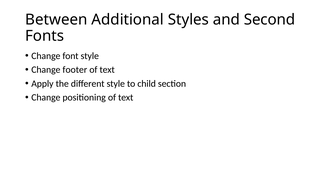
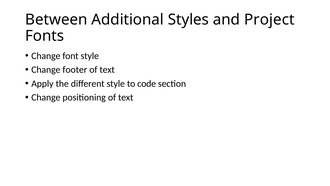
Second: Second -> Project (269, 20)
child: child -> code (147, 83)
